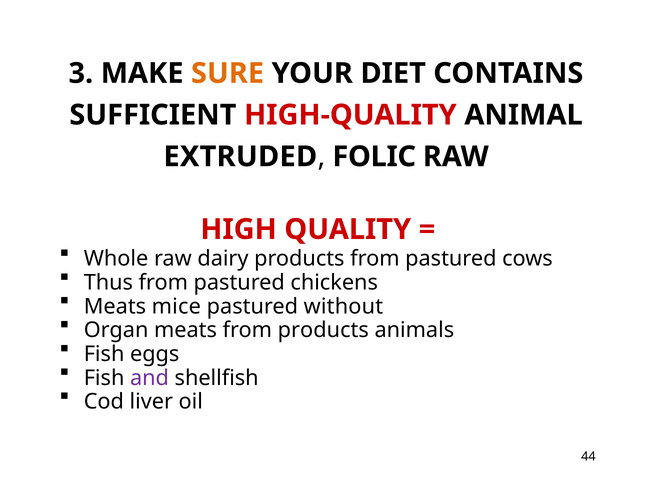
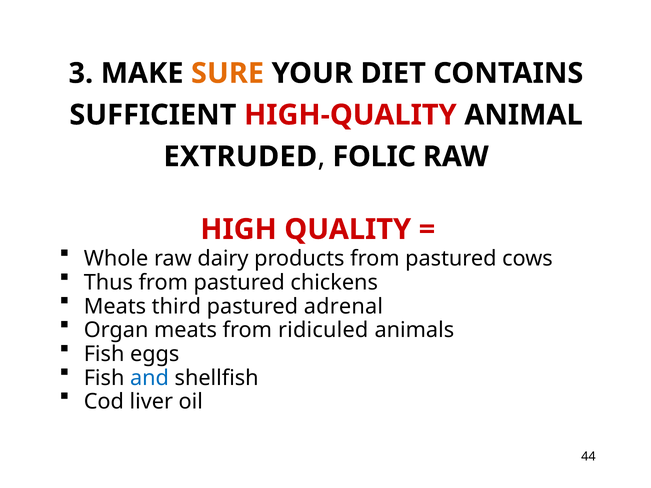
mice: mice -> third (176, 307)
without: without -> adrenal (343, 307)
from products: products -> ridiculed (323, 330)
and colour: purple -> blue (149, 378)
